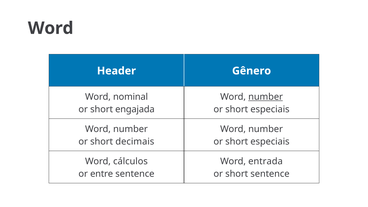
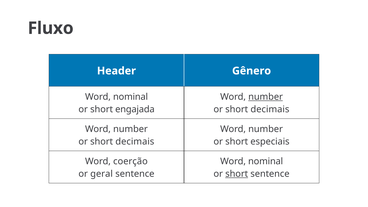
Word: Word -> Fluxo (51, 28)
especiais: especiais -> decimais (270, 109)
cálculos: cálculos -> coerção (130, 161)
entrada: entrada -> nominal (266, 161)
entre: entre -> geral (102, 174)
short underline: none -> present (237, 174)
